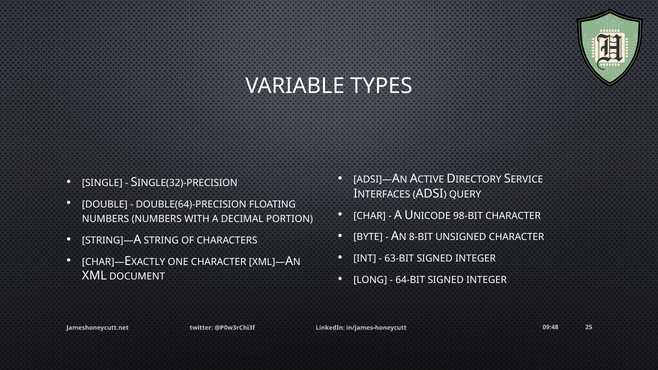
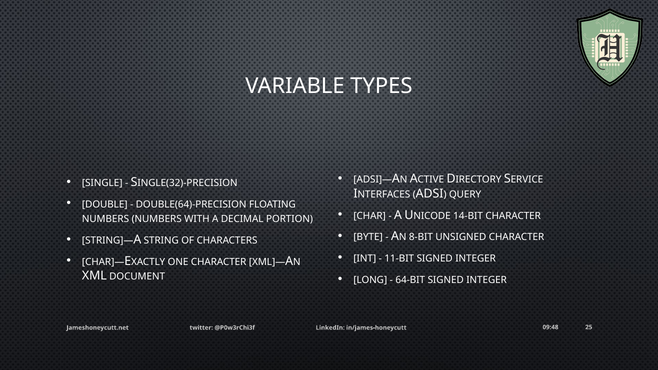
98-BIT: 98-BIT -> 14-BIT (468, 216)
63-BIT: 63-BIT -> 11-BIT (399, 259)
